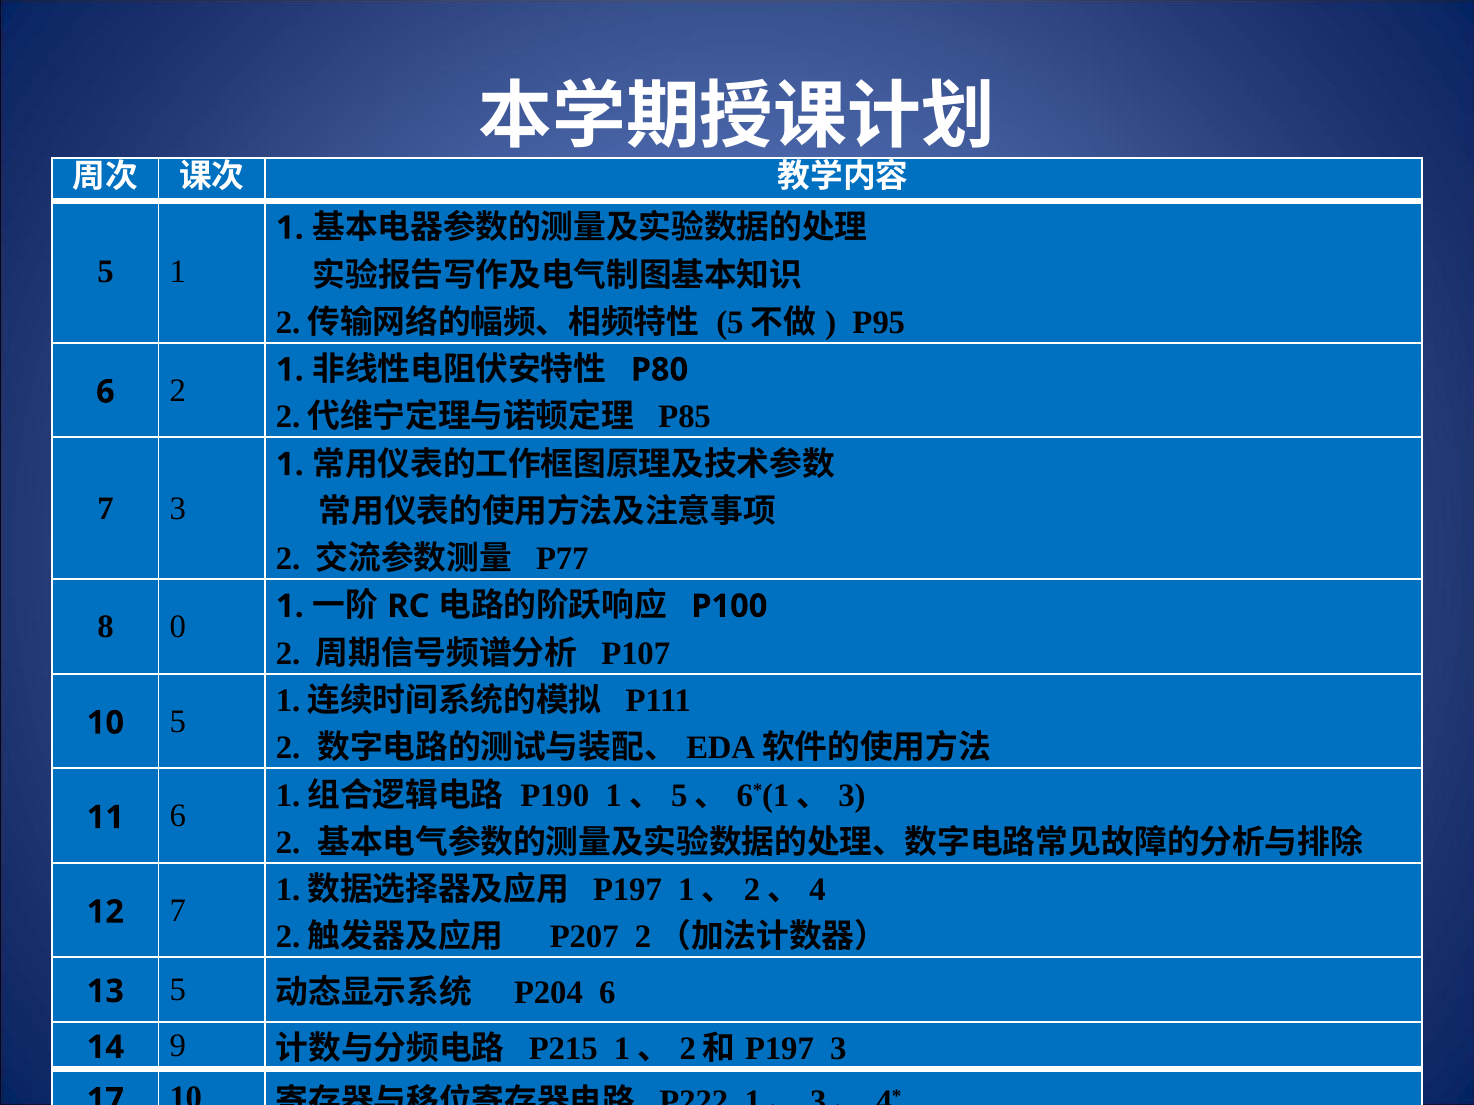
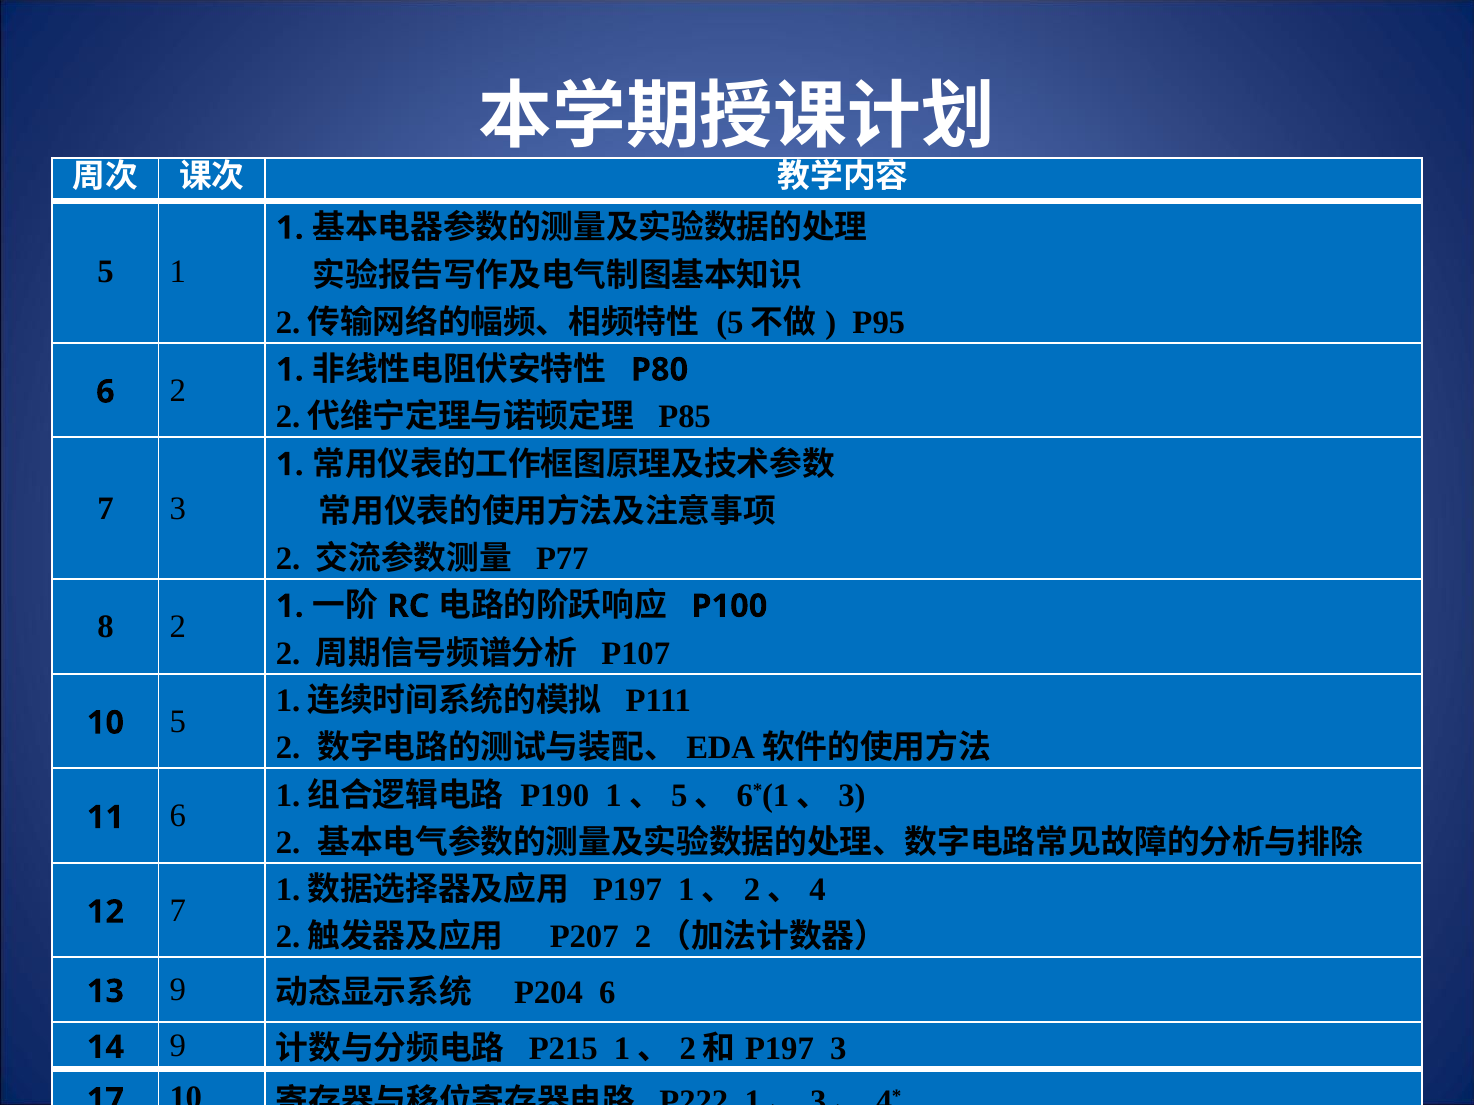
8 0: 0 -> 2 (178, 627)
13 5: 5 -> 9 (178, 990)
